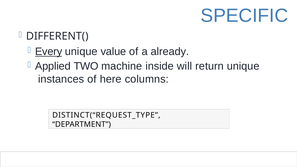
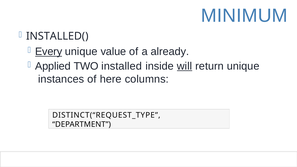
SPECIFIC: SPECIFIC -> MINIMUM (244, 16)
DIFFERENT(: DIFFERENT( -> INSTALLED( (57, 36)
machine: machine -> installed (122, 66)
will underline: none -> present (184, 66)
